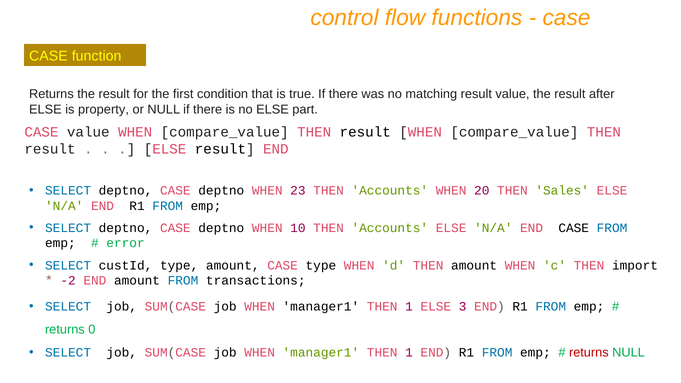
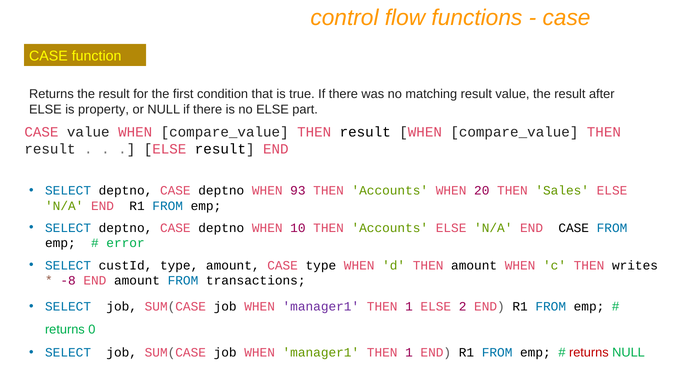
23: 23 -> 93 (298, 191)
import: import -> writes (635, 265)
-2: -2 -> -8 (68, 281)
manager1 colour: black -> purple (321, 307)
3: 3 -> 2 (463, 307)
